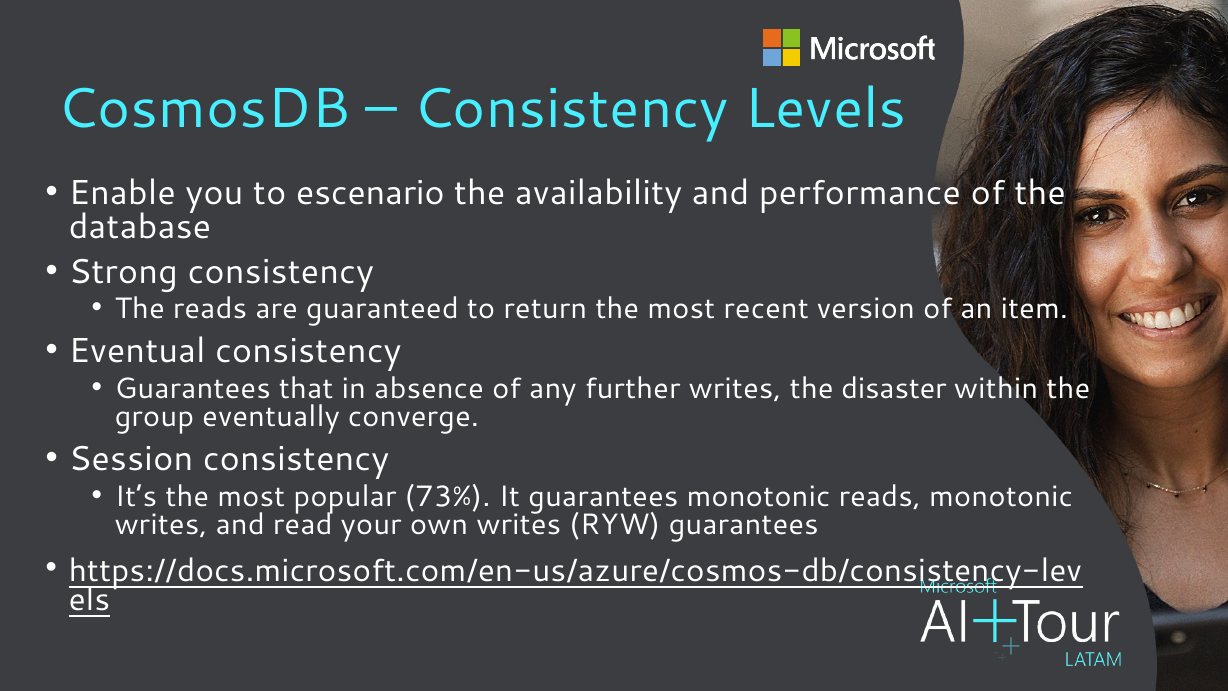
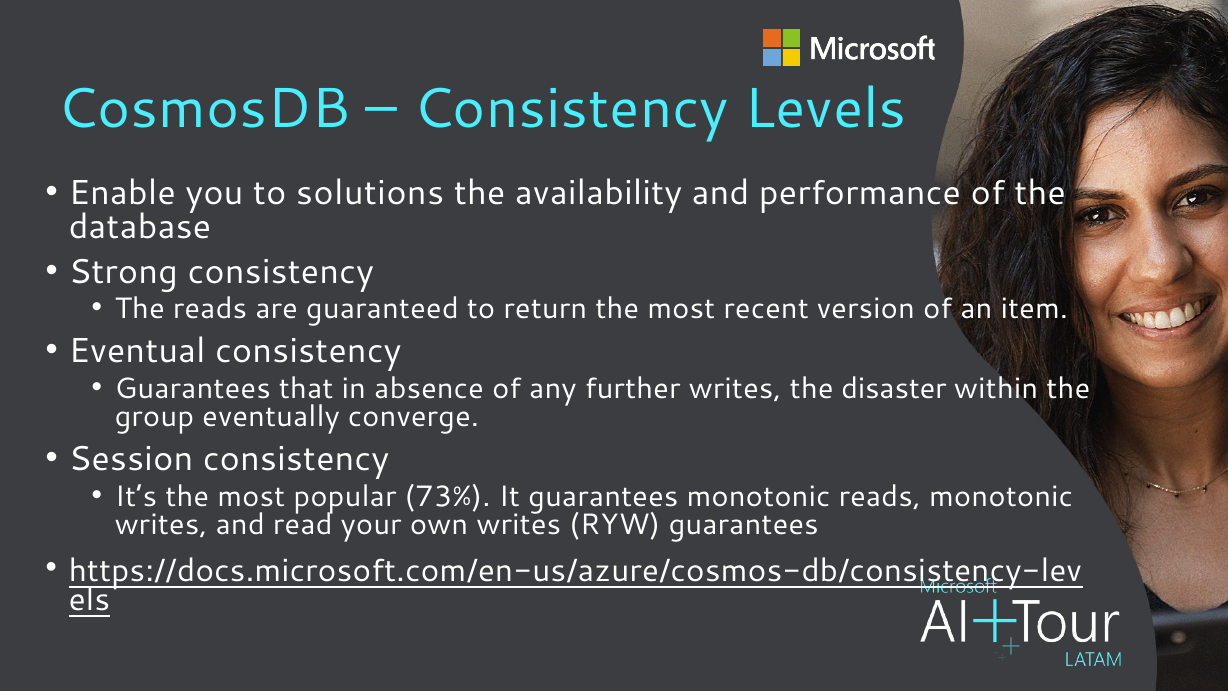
escenario: escenario -> solutions (370, 193)
